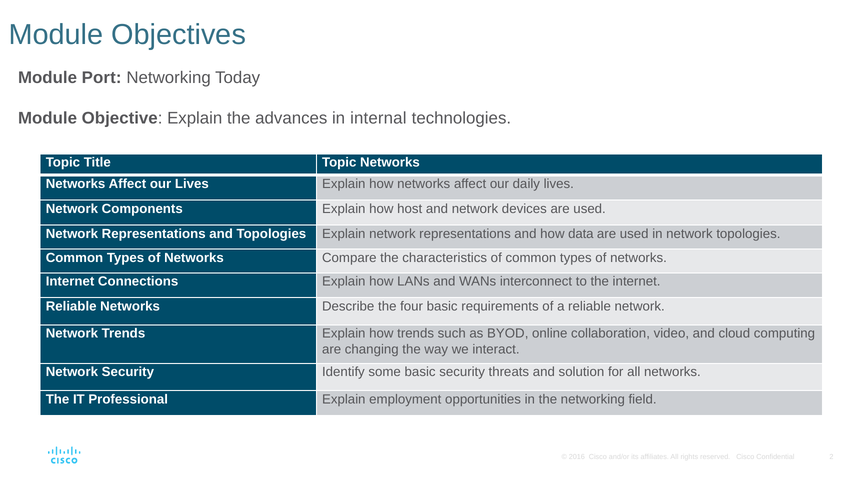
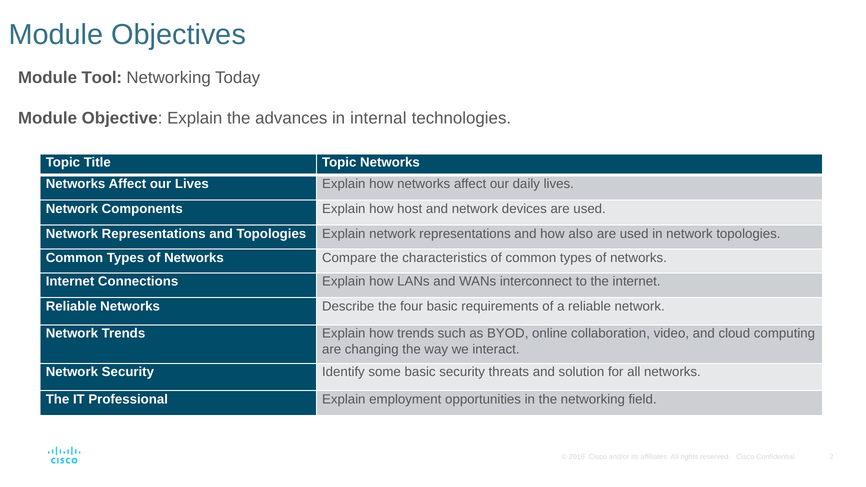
Port: Port -> Tool (102, 78)
data: data -> also (581, 234)
